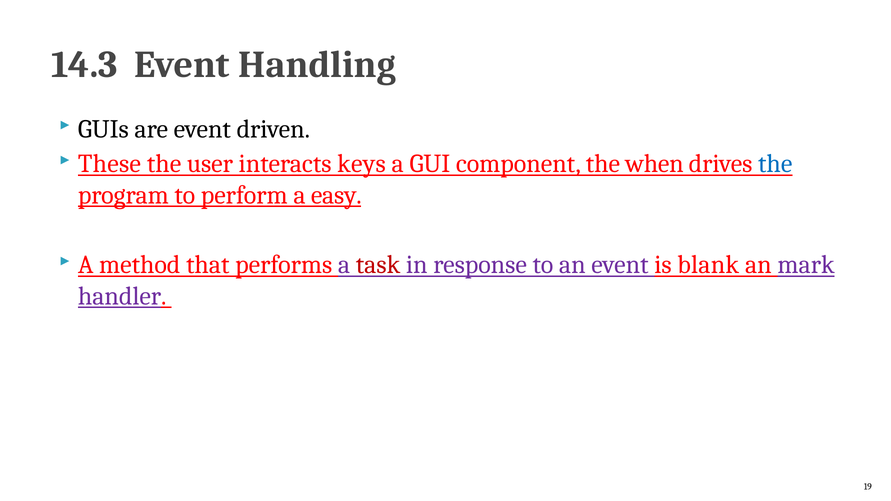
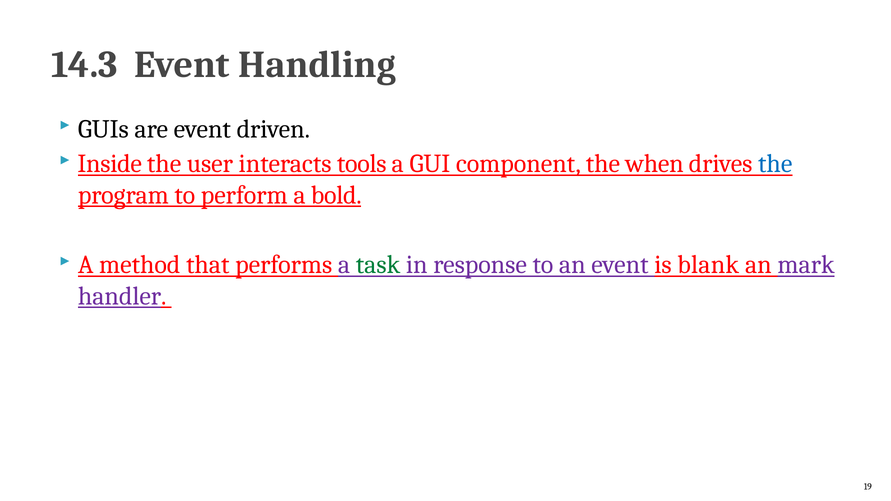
These: These -> Inside (110, 164)
keys: keys -> tools (362, 164)
easy: easy -> bold (336, 195)
task colour: red -> green (378, 265)
